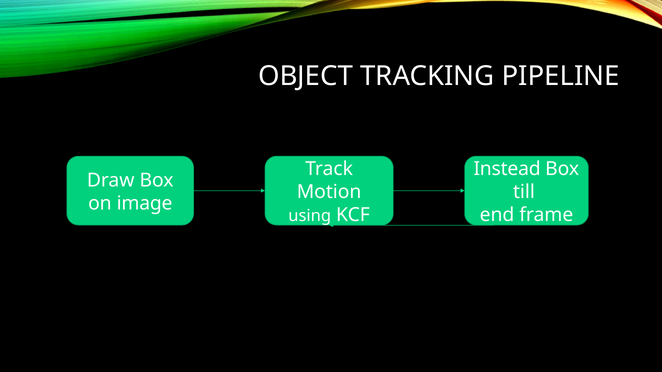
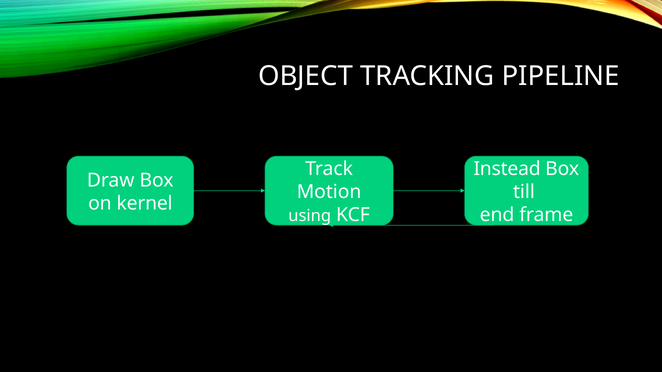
image: image -> kernel (145, 204)
